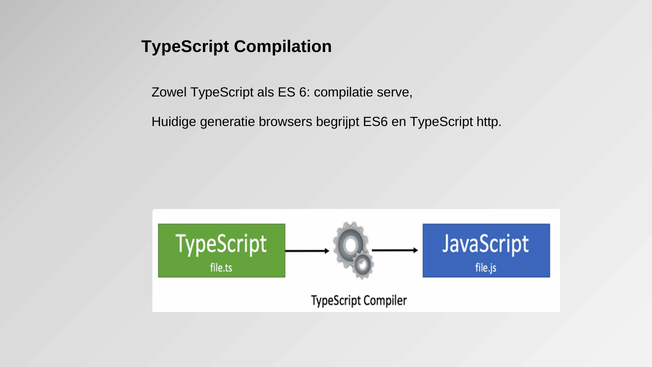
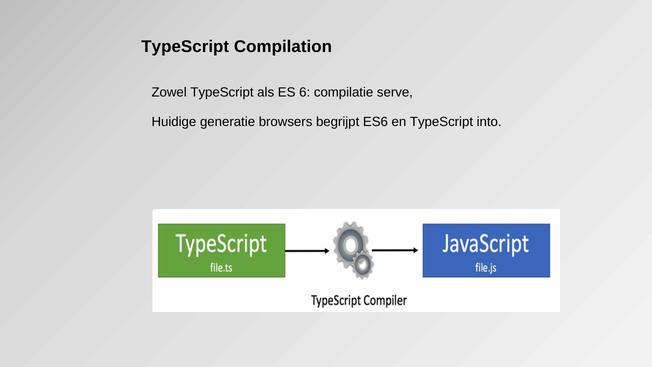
http: http -> into (489, 122)
